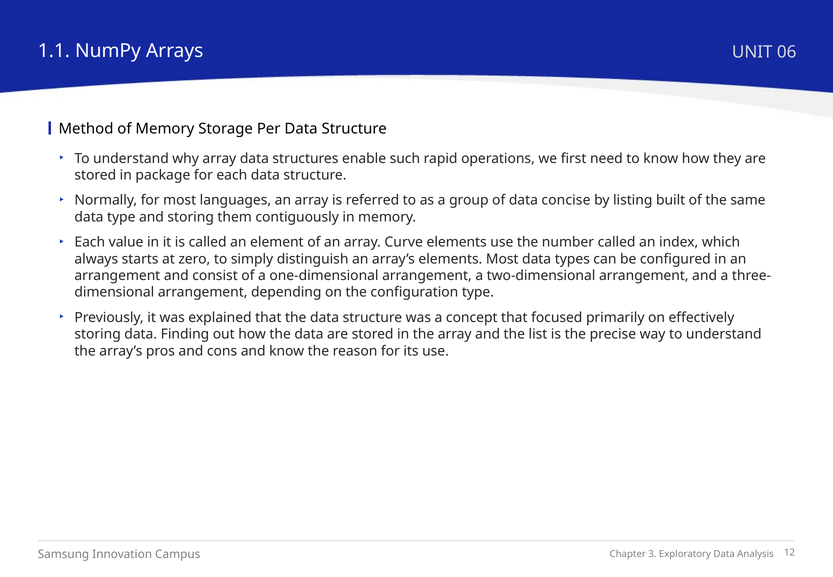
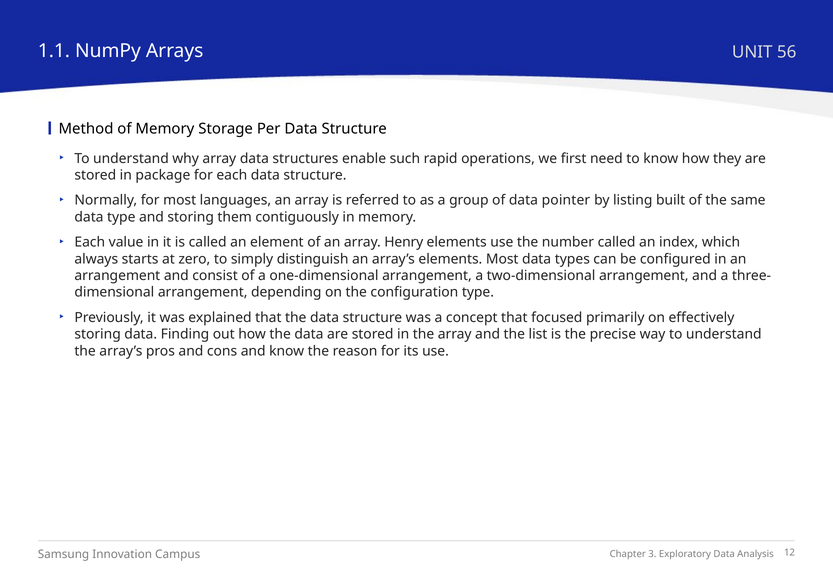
06: 06 -> 56 (787, 52)
concise: concise -> pointer (566, 200)
Curve: Curve -> Henry (404, 242)
